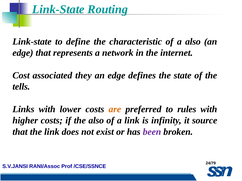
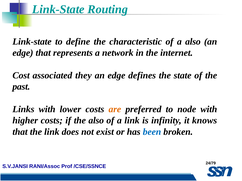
tells: tells -> past (21, 87)
rules: rules -> node (187, 110)
source: source -> knows (205, 121)
been colour: purple -> blue (152, 132)
